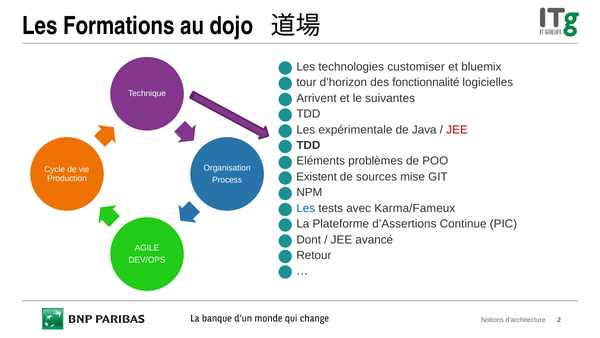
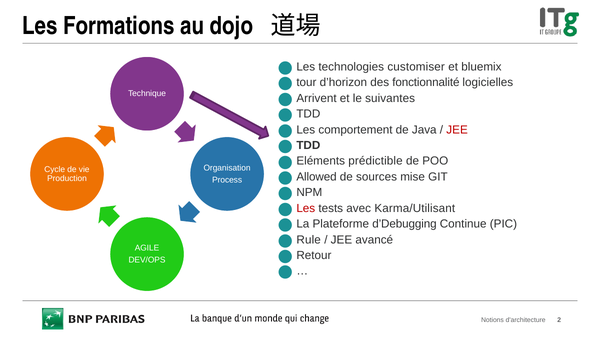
expérimentale: expérimentale -> comportement (356, 130)
problèmes: problèmes -> prédictible (375, 161)
Existent: Existent -> Allowed (317, 177)
Les colour: blue -> red (306, 208)
Karma/Fameux: Karma/Fameux -> Karma/Utilisant (415, 208)
d’Assertions: d’Assertions -> d’Debugging (404, 224)
Dont: Dont -> Rule (309, 239)
